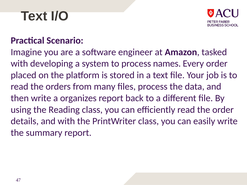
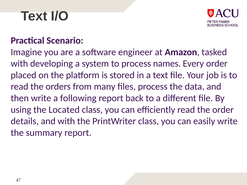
organizes: organizes -> following (78, 98)
Reading: Reading -> Located (64, 110)
